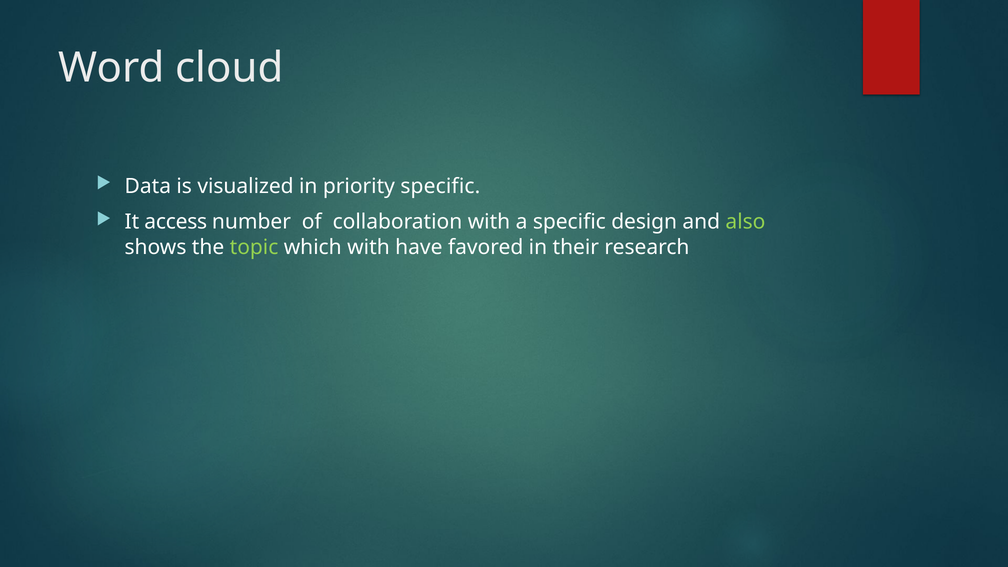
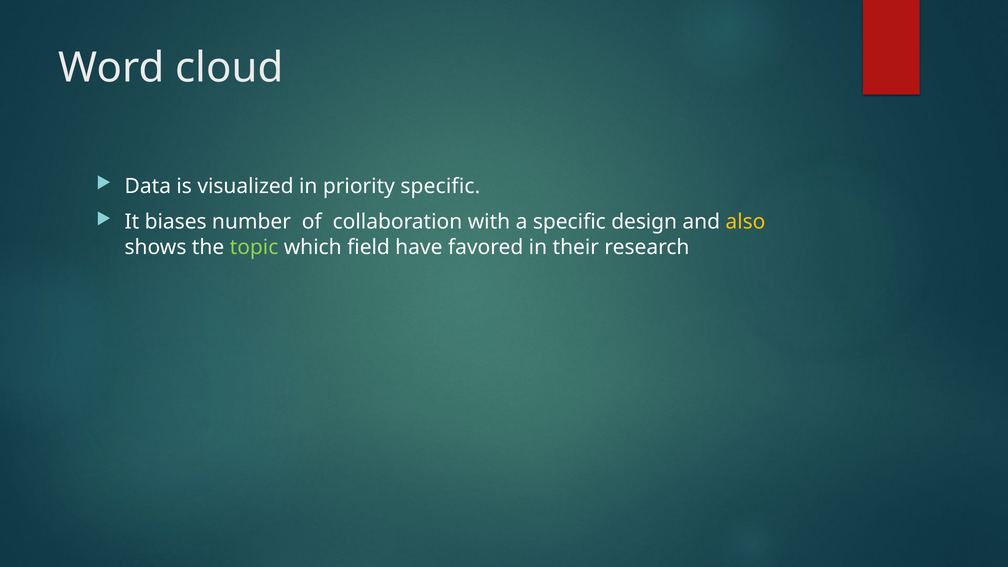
access: access -> biases (176, 222)
also colour: light green -> yellow (745, 222)
which with: with -> field (369, 247)
